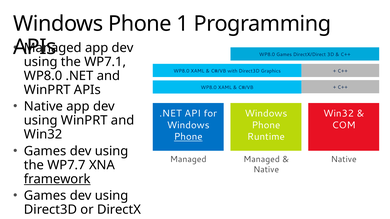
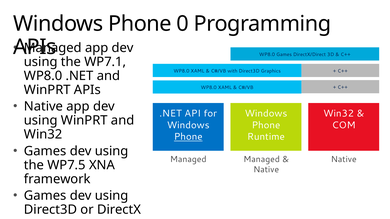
1: 1 -> 0 (183, 24)
WP7.7: WP7.7 -> WP7.5 (67, 165)
framework underline: present -> none (57, 179)
